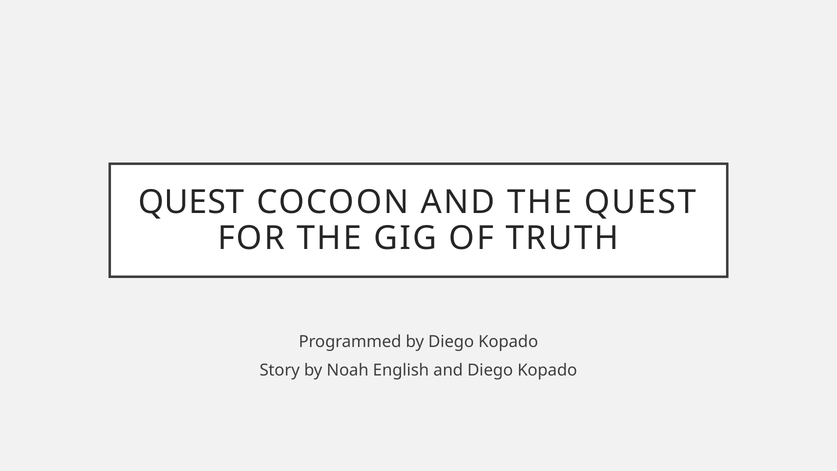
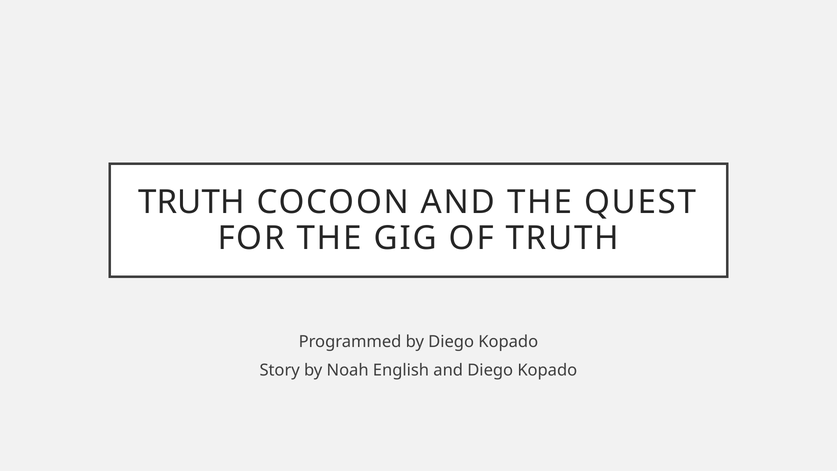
QUEST: QUEST -> TRUTH (191, 202)
